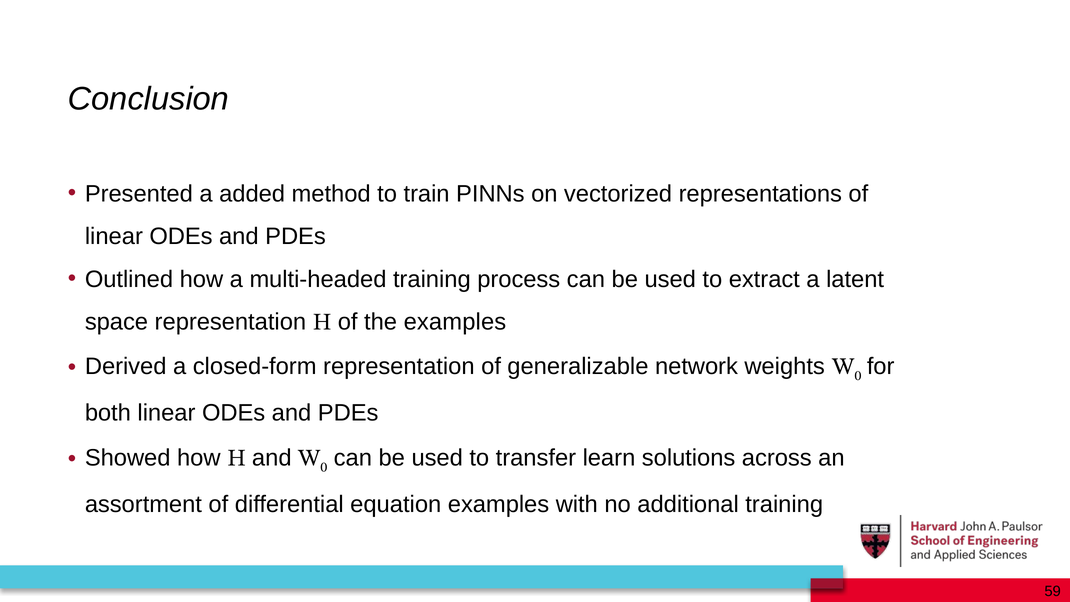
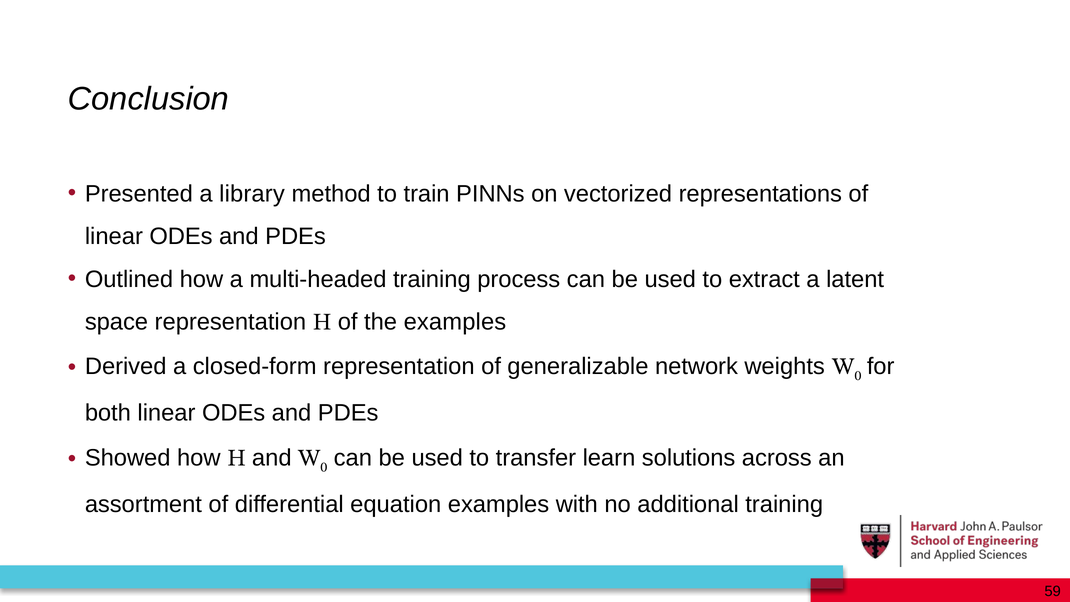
added: added -> library (252, 194)
